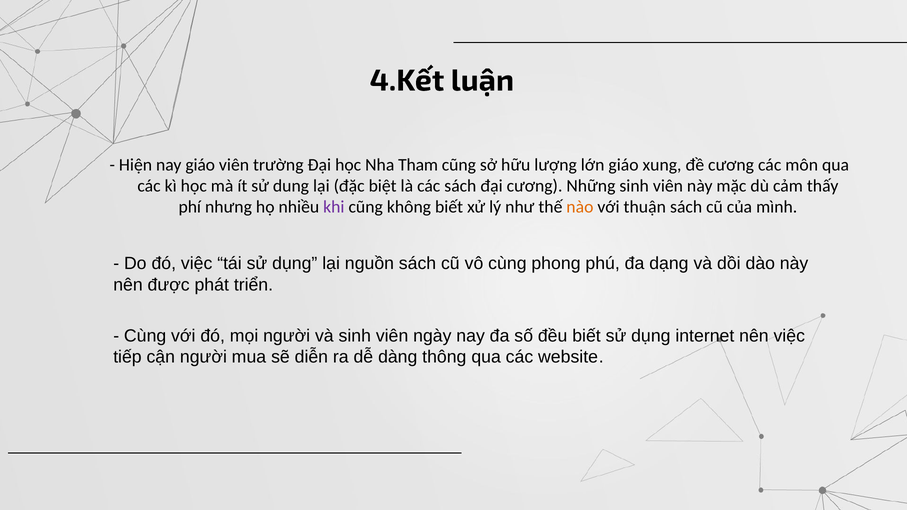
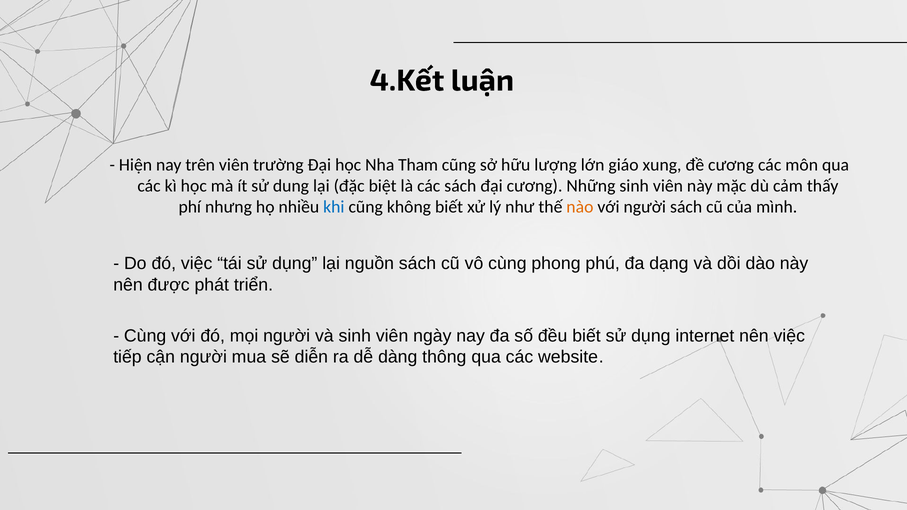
nay giáo: giáo -> trên (200, 165)
khi colour: purple -> blue (334, 207)
với thuận: thuận -> người (645, 207)
